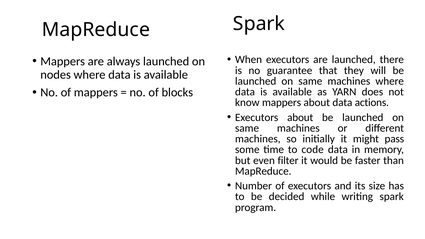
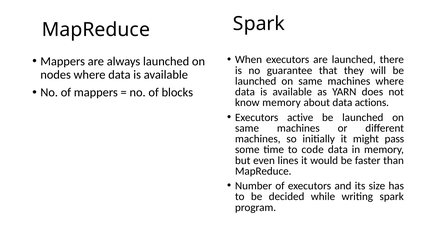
know mappers: mappers -> memory (281, 103)
Executors about: about -> active (300, 117)
filter: filter -> lines (288, 160)
